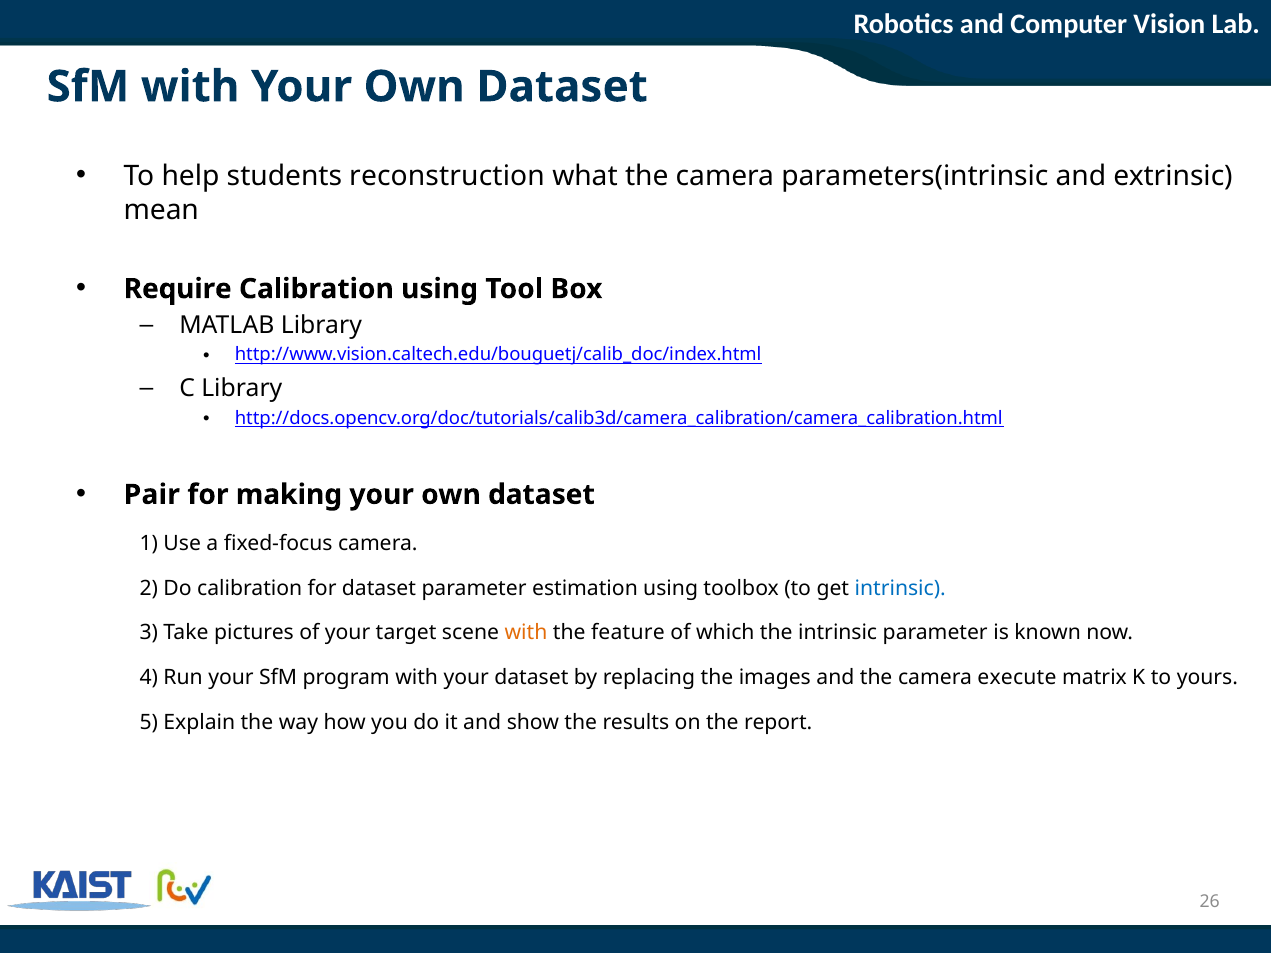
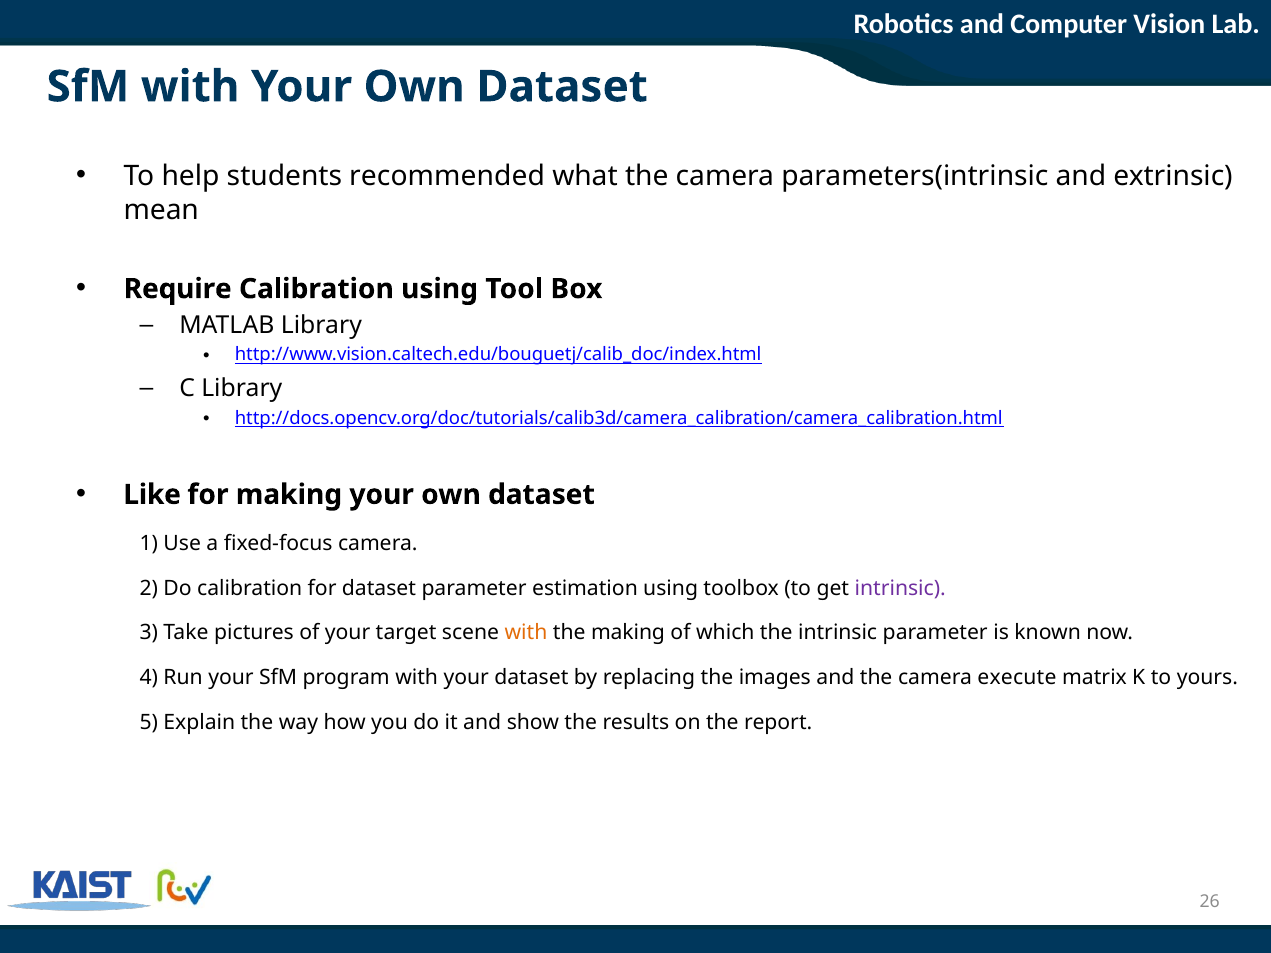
reconstruction: reconstruction -> recommended (447, 176)
Pair: Pair -> Like (152, 495)
intrinsic colour: blue -> purple (900, 588)
the feature: feature -> making (628, 633)
